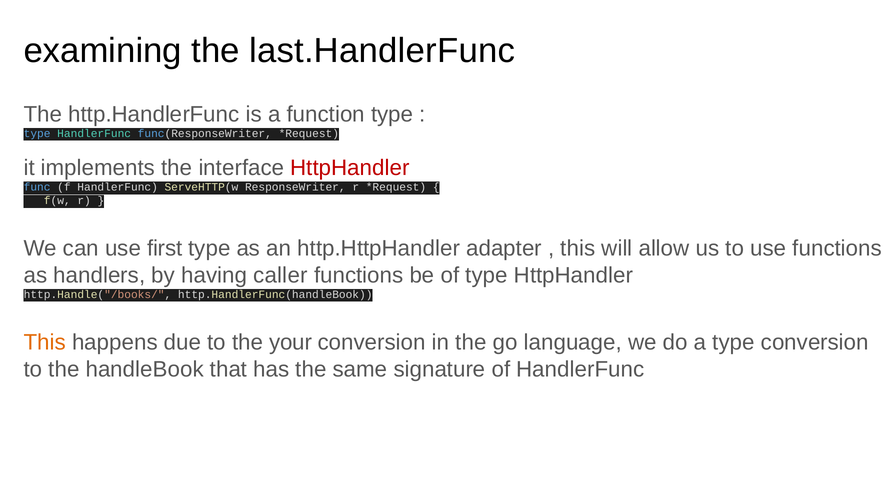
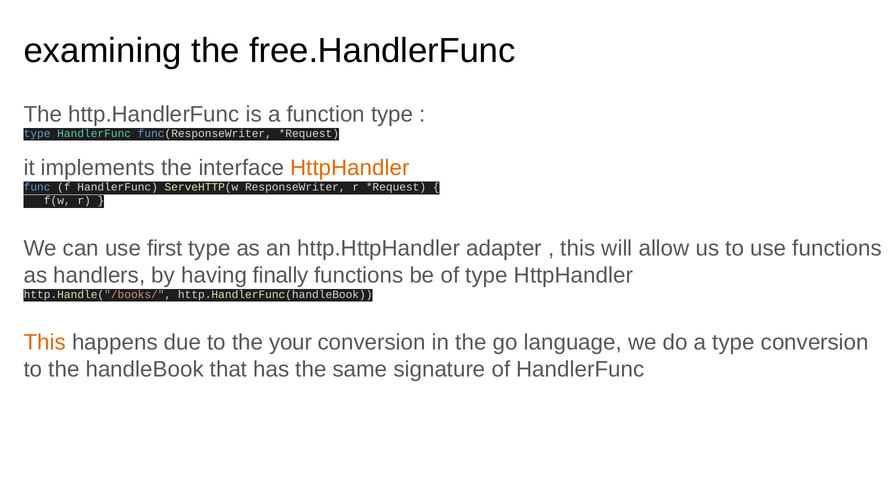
last.HandlerFunc: last.HandlerFunc -> free.HandlerFunc (382, 51)
HttpHandler colour: red -> orange (350, 168)
caller: caller -> finally (281, 275)
